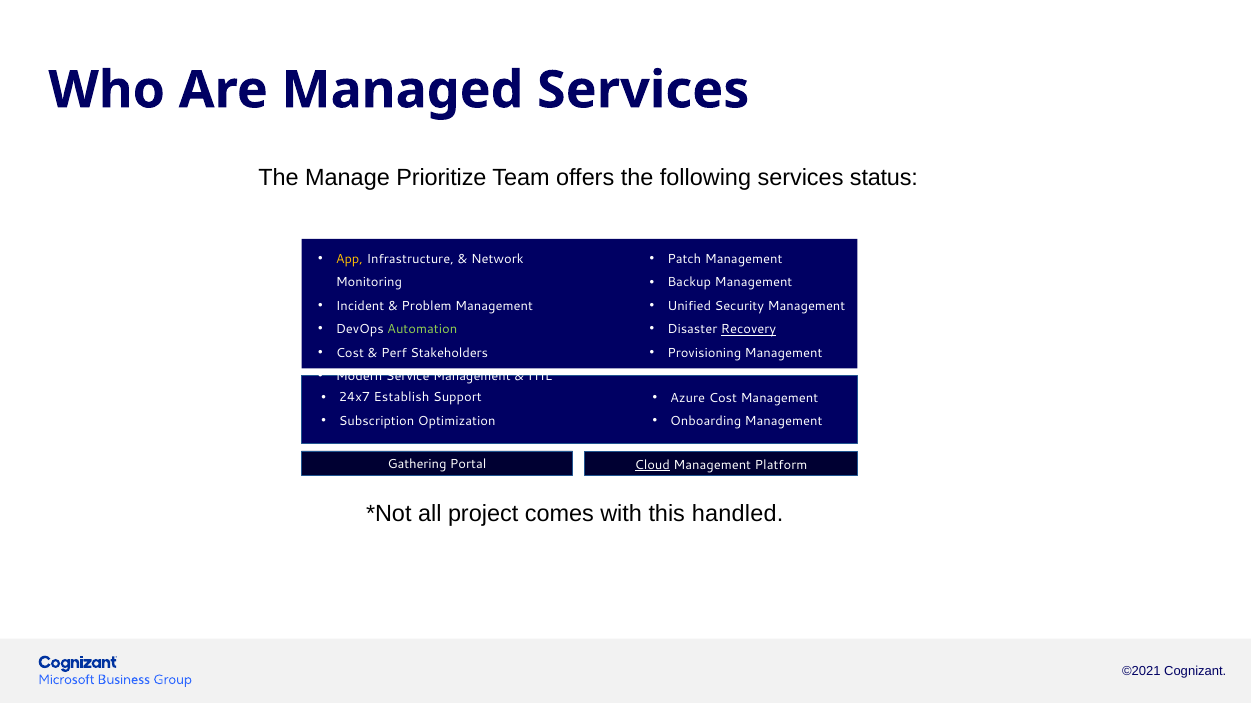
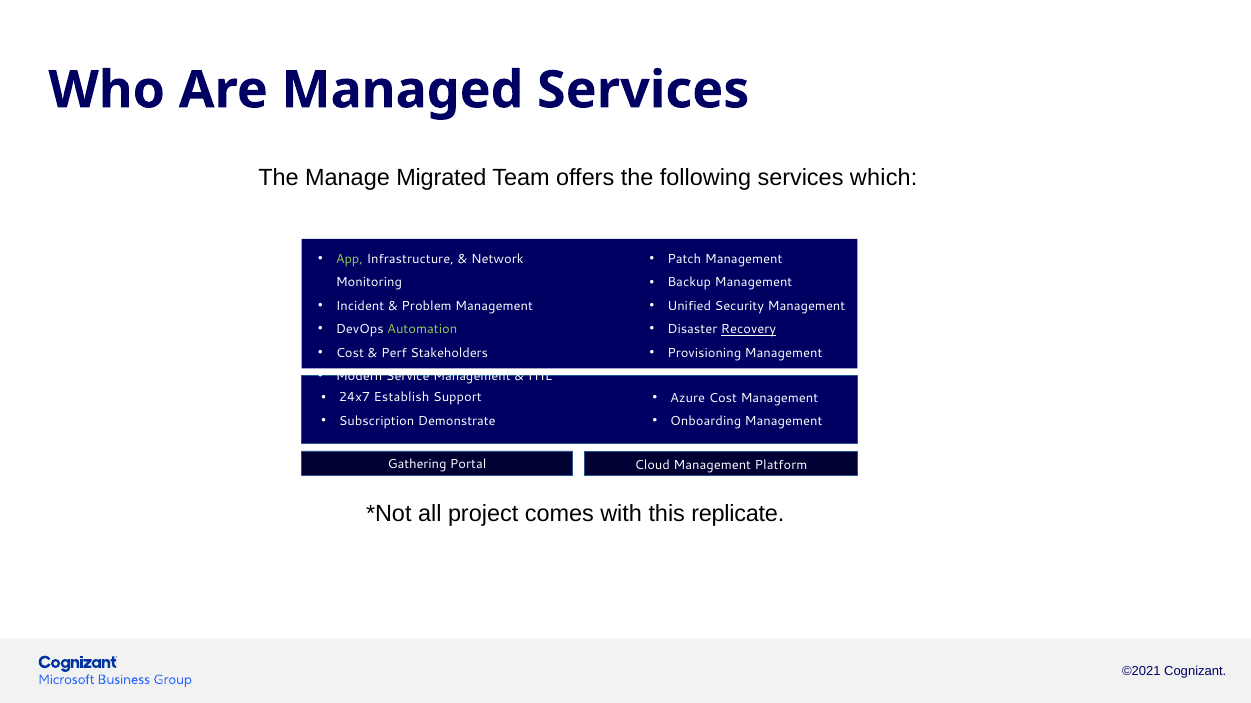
Prioritize: Prioritize -> Migrated (441, 178)
status: status -> which (884, 178)
App colour: yellow -> light green (349, 259)
Optimization: Optimization -> Demonstrate (457, 421)
Cloud underline: present -> none (652, 465)
handled: handled -> replicate (738, 514)
